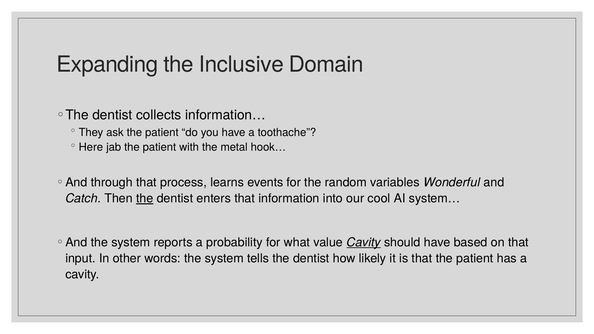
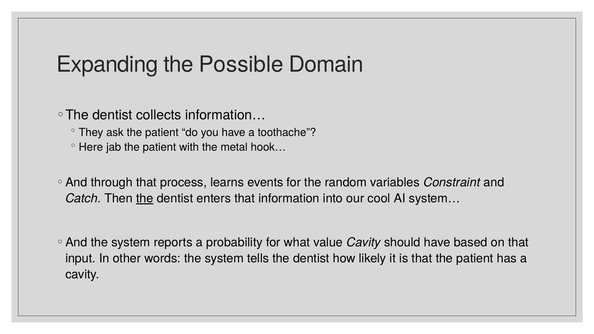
Inclusive: Inclusive -> Possible (241, 65)
Wonderful: Wonderful -> Constraint (452, 183)
Cavity underline: present -> none (364, 242)
